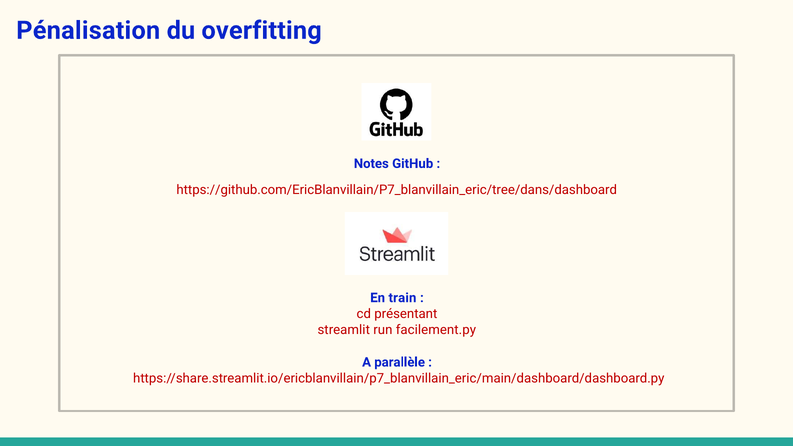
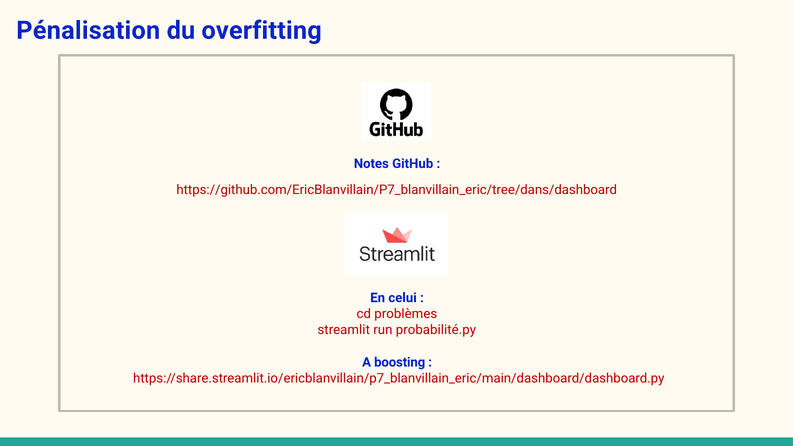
train: train -> celui (403, 298)
présentant: présentant -> problèmes (406, 314)
facilement.py: facilement.py -> probabilité.py (436, 330)
parallèle: parallèle -> boosting (400, 362)
